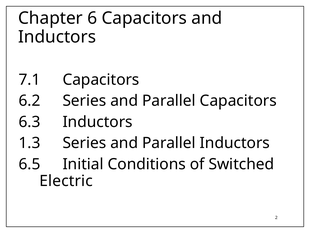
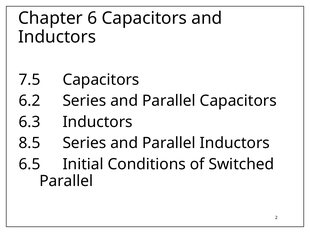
7.1: 7.1 -> 7.5 (30, 80)
1.3: 1.3 -> 8.5 (30, 143)
Electric: Electric -> Parallel (66, 181)
